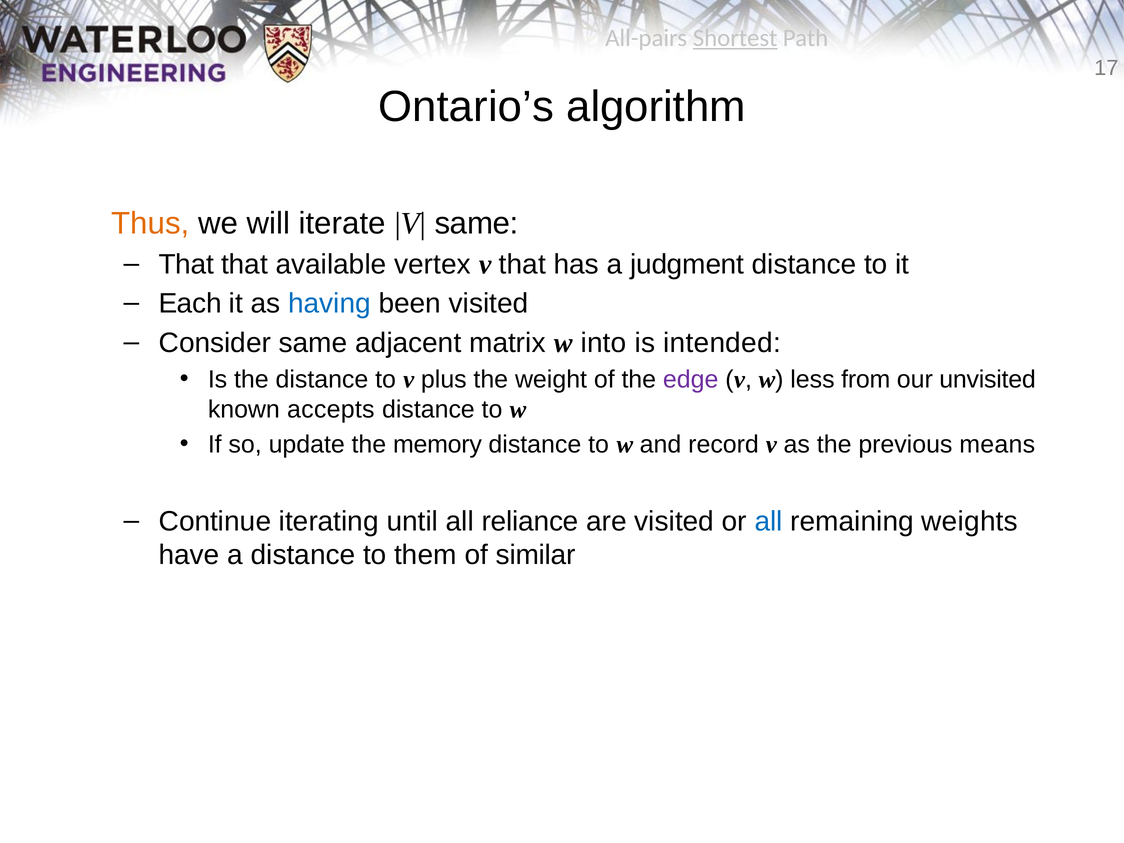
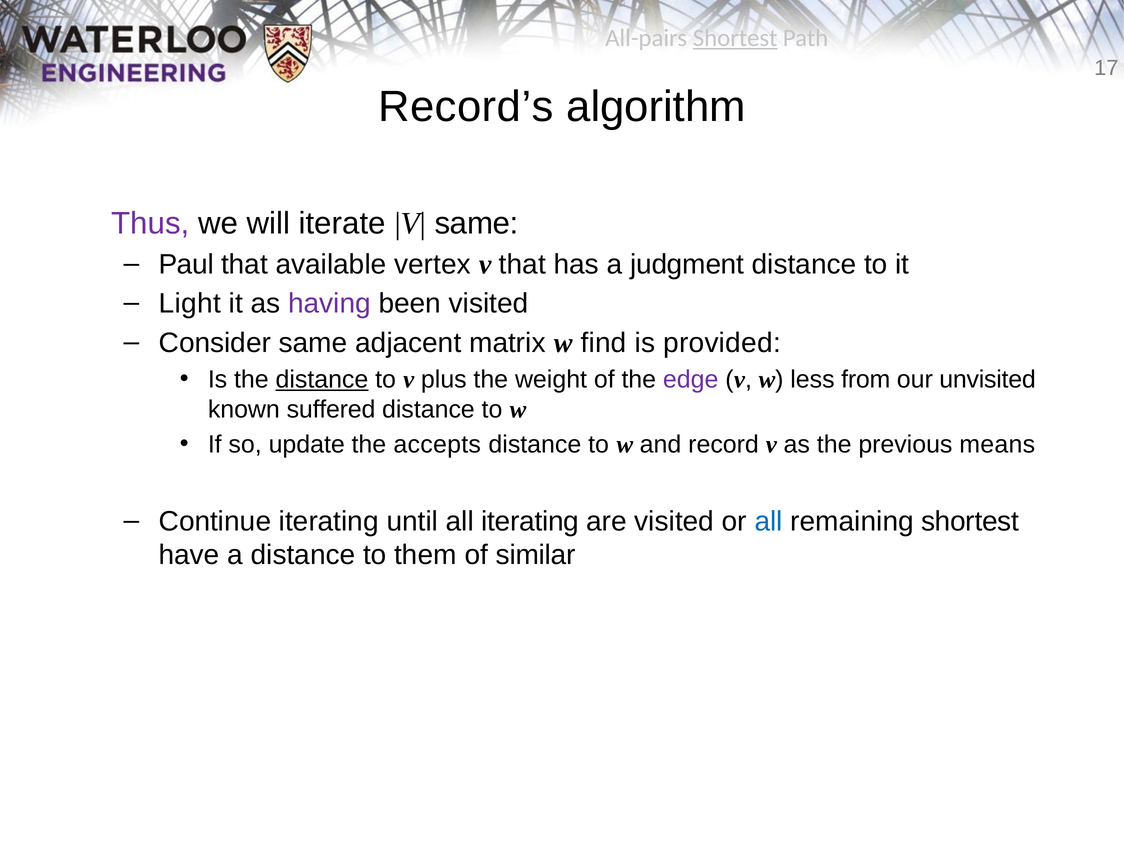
Ontario’s: Ontario’s -> Record’s (466, 107)
Thus colour: orange -> purple (150, 223)
That: That -> Paul (186, 264)
Each: Each -> Light (190, 304)
having colour: blue -> purple (329, 304)
into: into -> find (604, 343)
intended: intended -> provided (722, 343)
distance underline: none -> present (322, 380)
accepts: accepts -> suffered (331, 410)
memory: memory -> accepts (437, 444)
all reliance: reliance -> iterating (530, 521)
remaining weights: weights -> shortest (970, 521)
